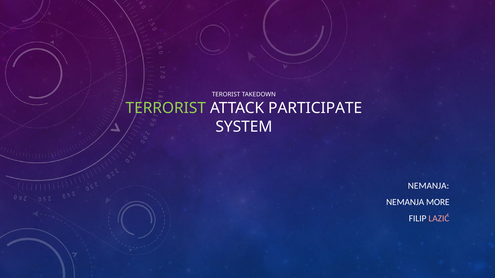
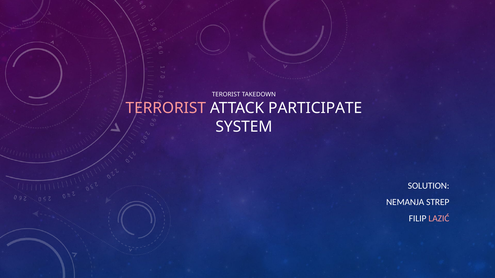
TERRORIST colour: light green -> pink (166, 108)
NEMANJA: NEMANJA -> SOLUTION (429, 186)
MORE: MORE -> STREP (438, 202)
